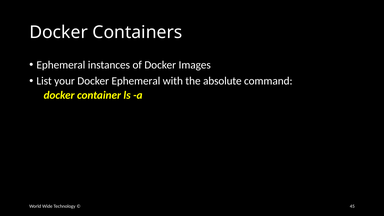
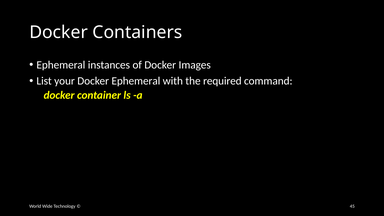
absolute: absolute -> required (222, 81)
